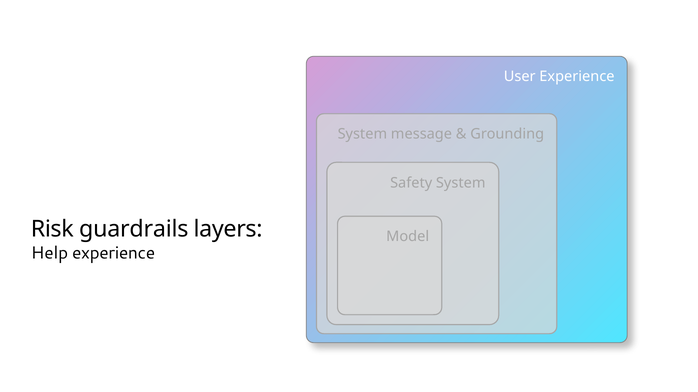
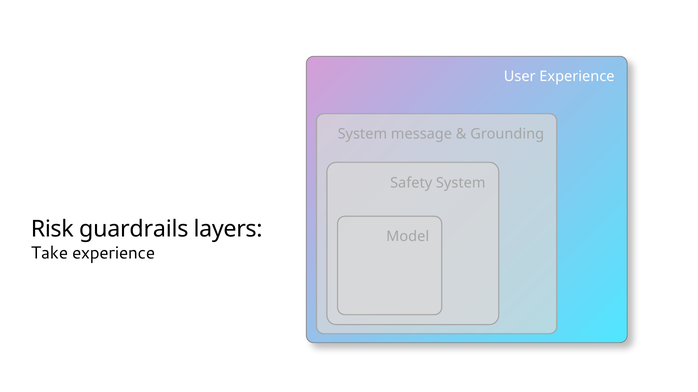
Help: Help -> Take (50, 253)
